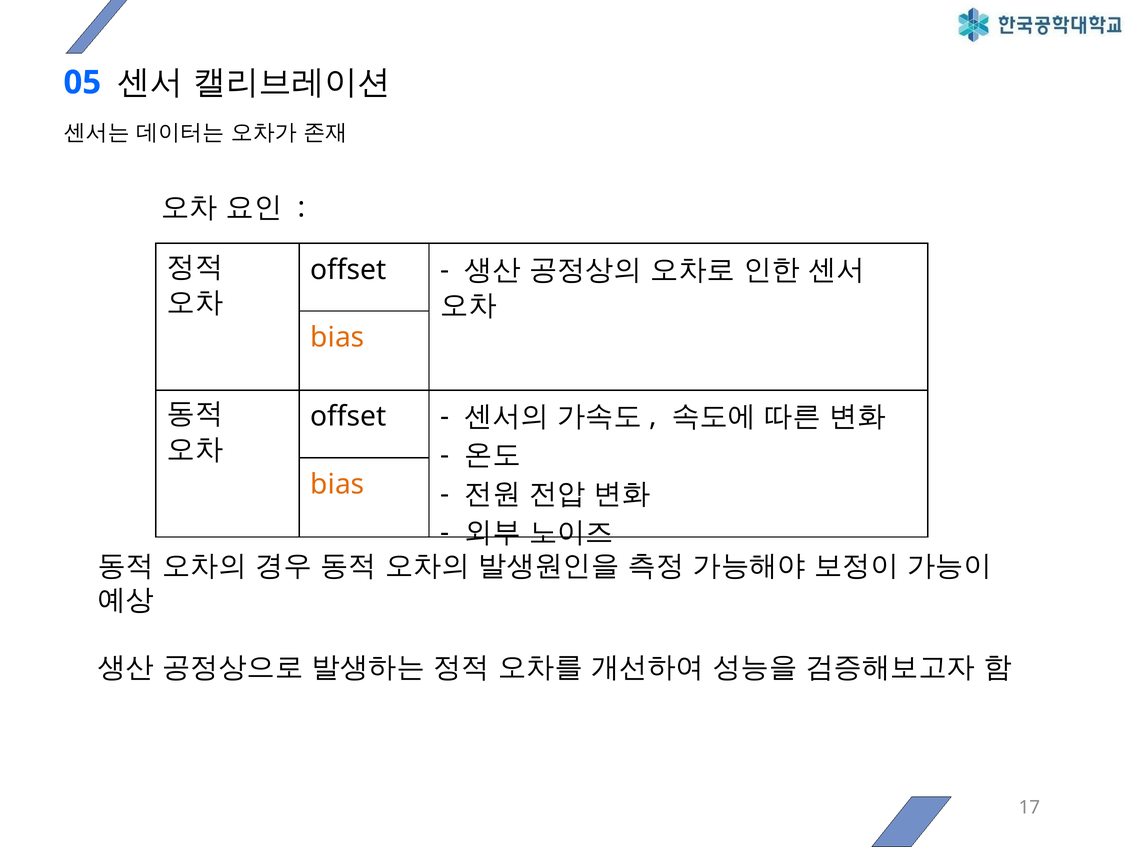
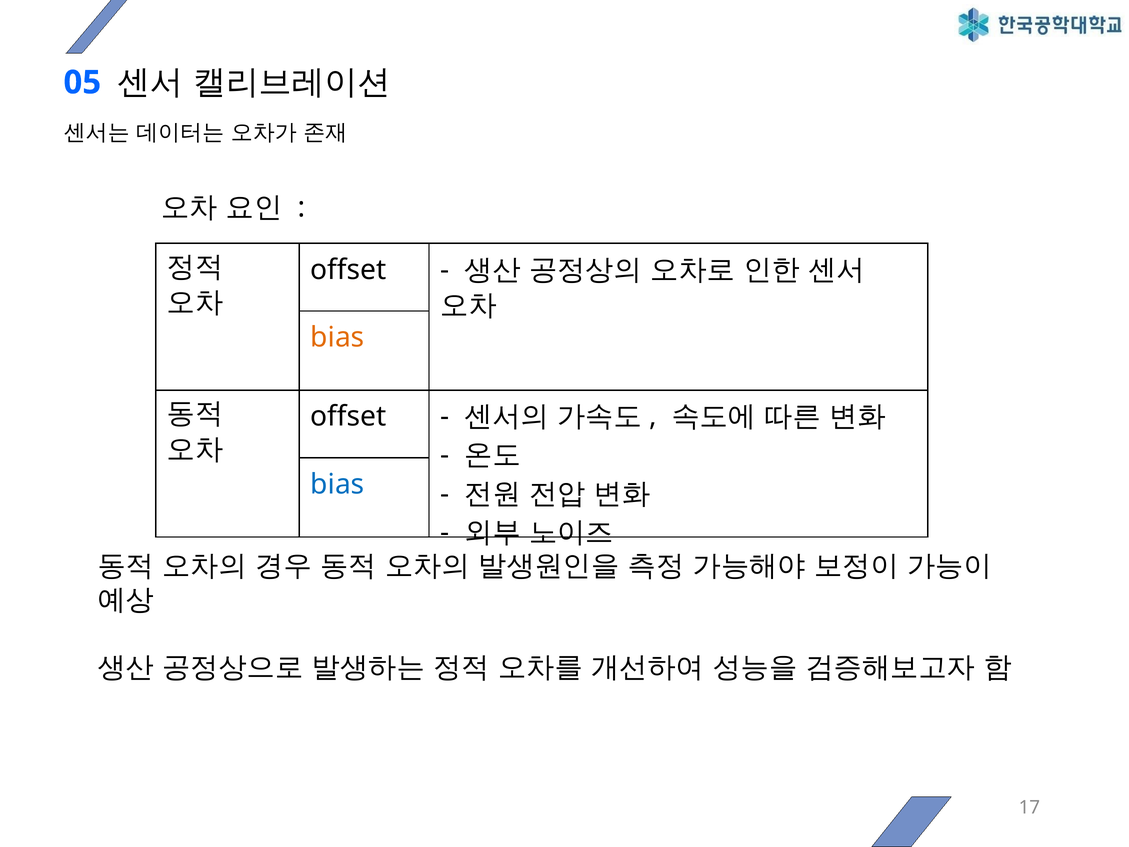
bias colour: orange -> blue (337, 484)
